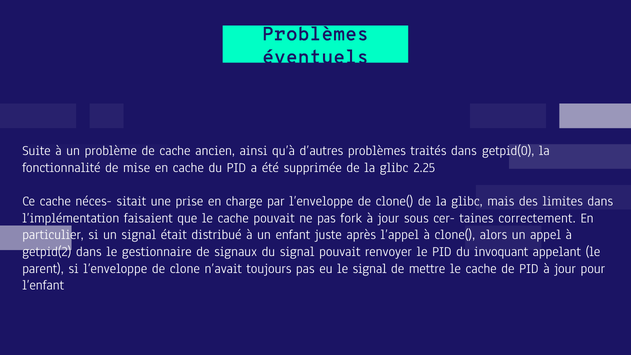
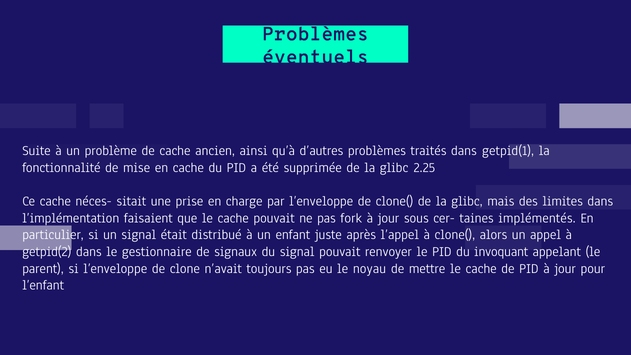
getpid(0: getpid(0 -> getpid(1 (508, 151)
correctement: correctement -> implémentés (537, 218)
le signal: signal -> noyau (370, 268)
